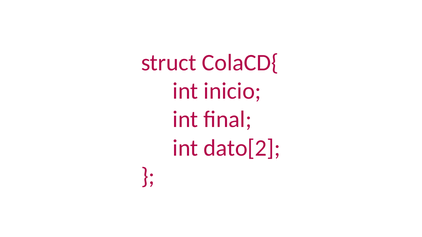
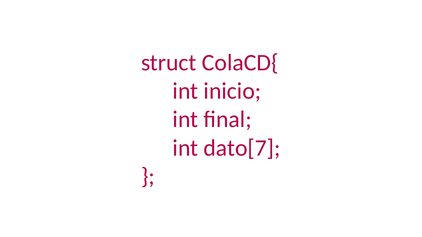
dato[2: dato[2 -> dato[7 (242, 148)
